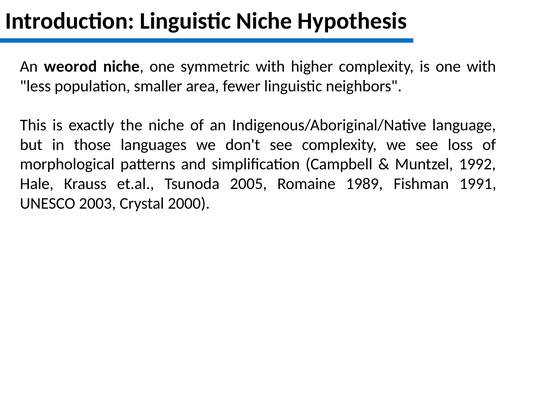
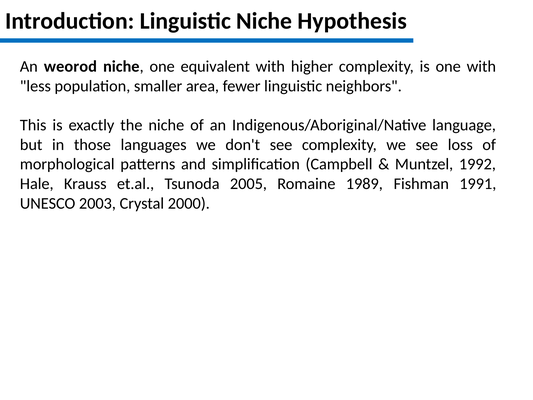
symmetric: symmetric -> equivalent (215, 66)
